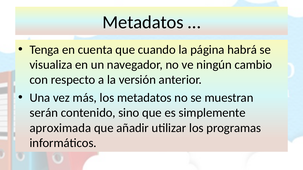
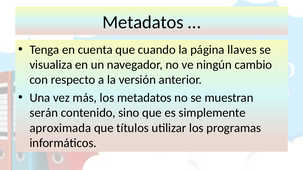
habrá: habrá -> llaves (242, 50)
añadir: añadir -> títulos (133, 128)
